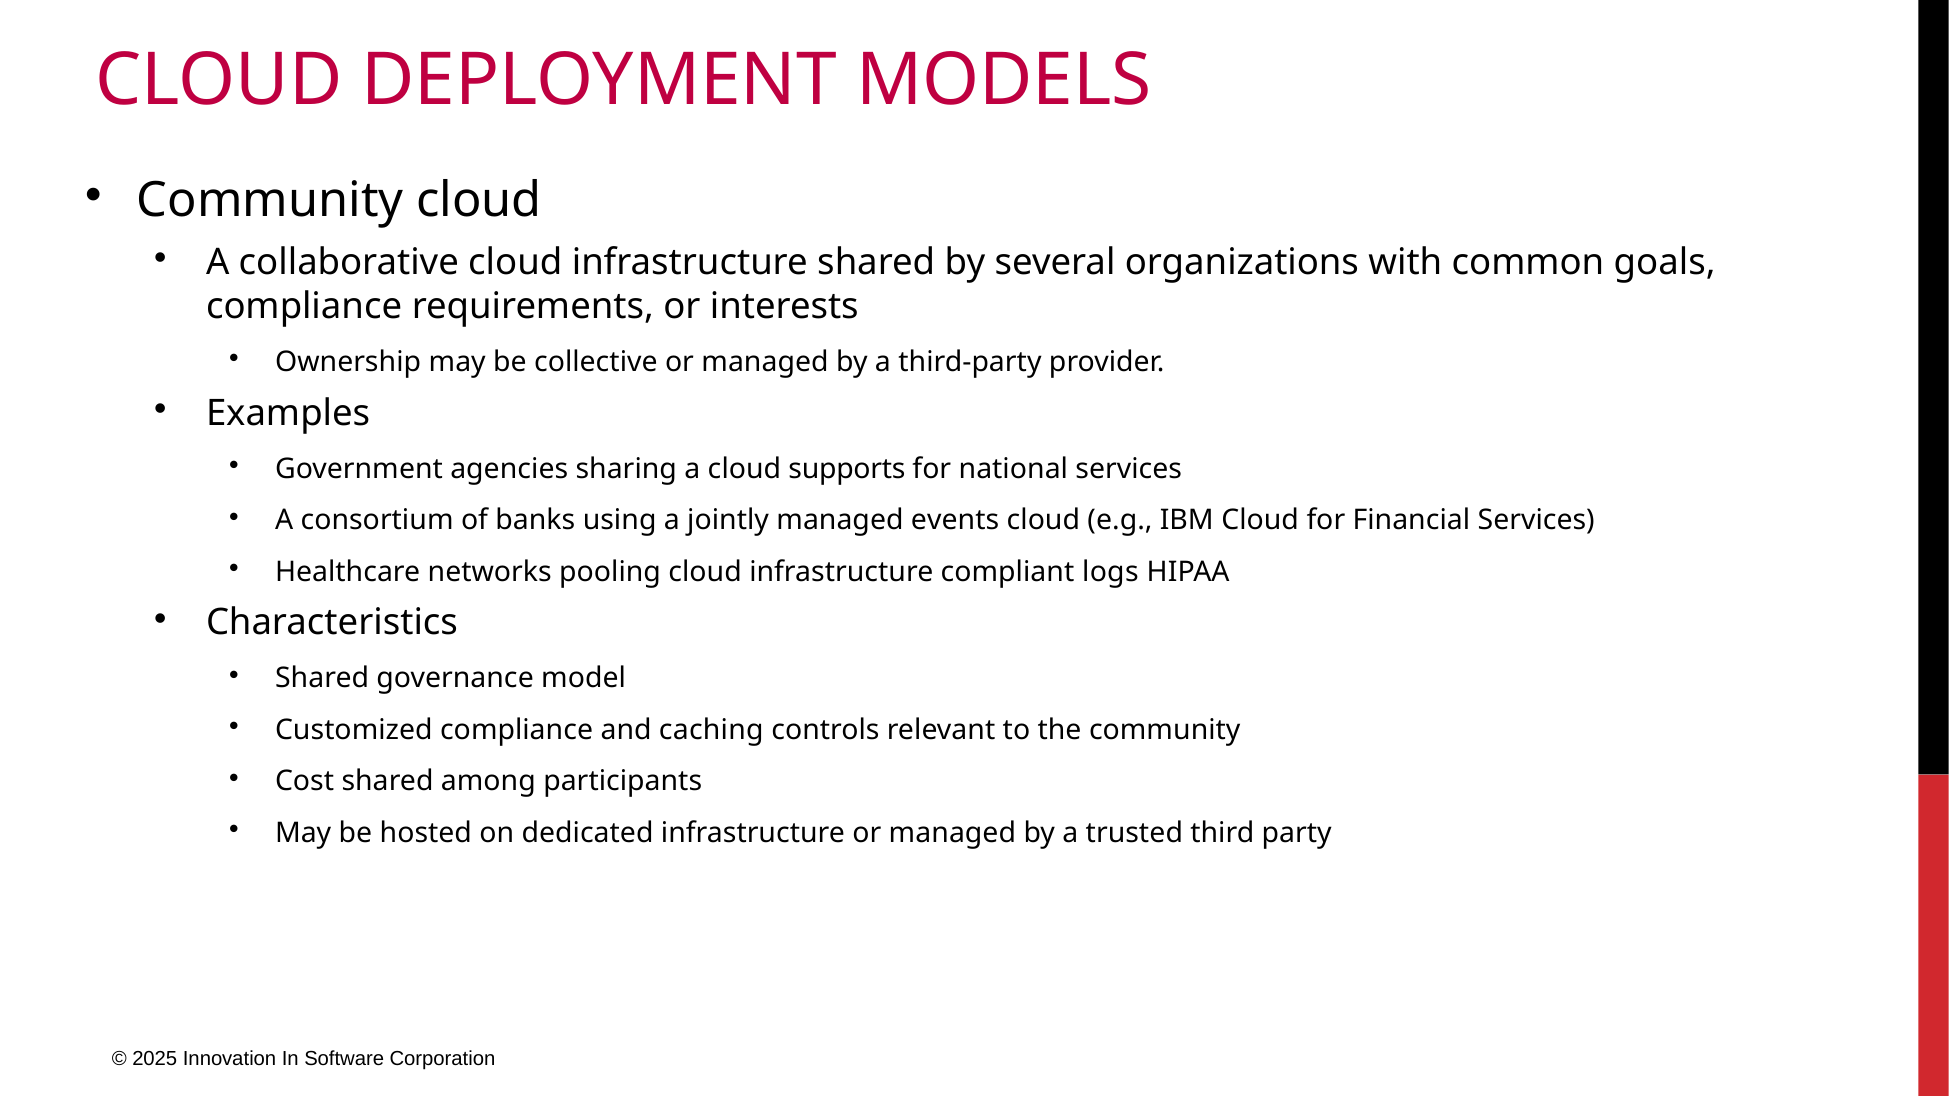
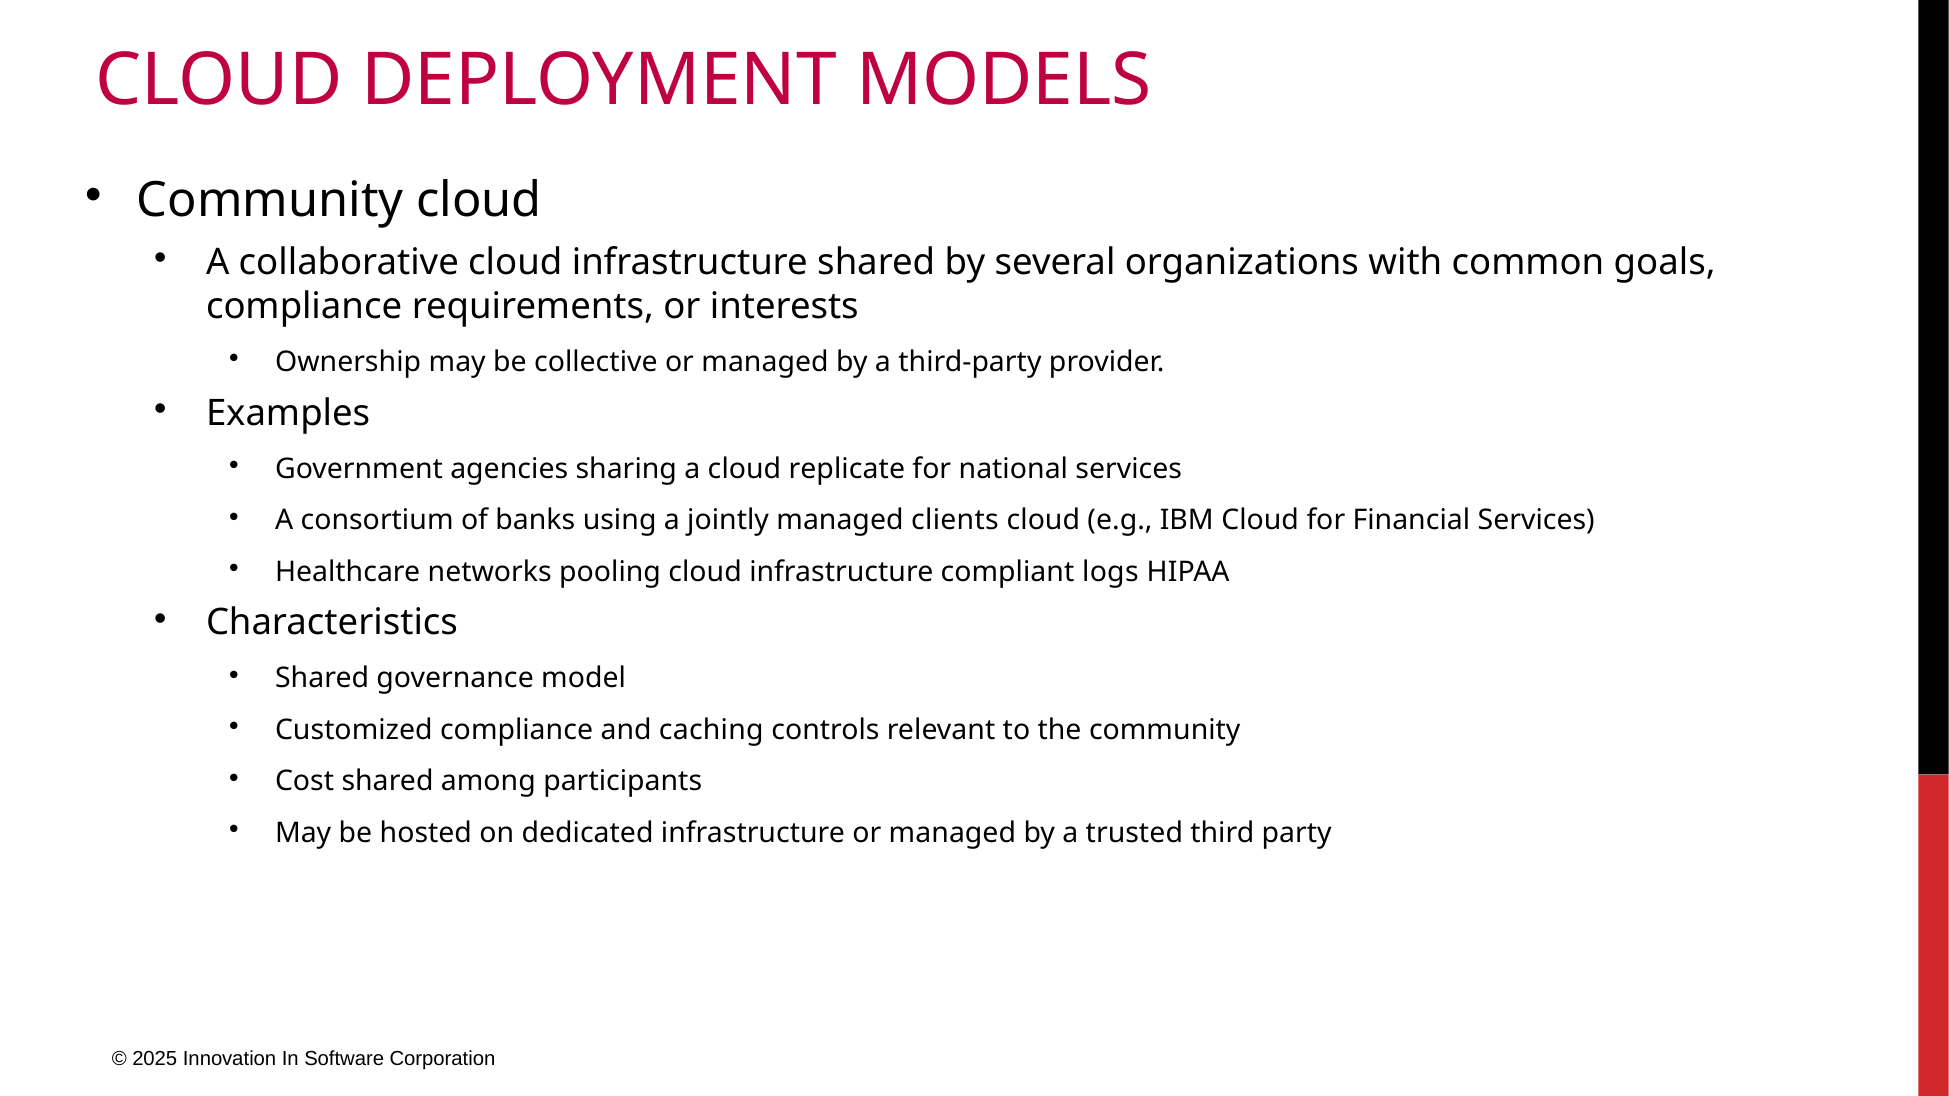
supports: supports -> replicate (847, 469)
events: events -> clients (955, 520)
